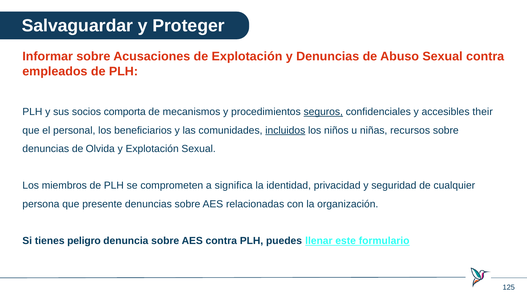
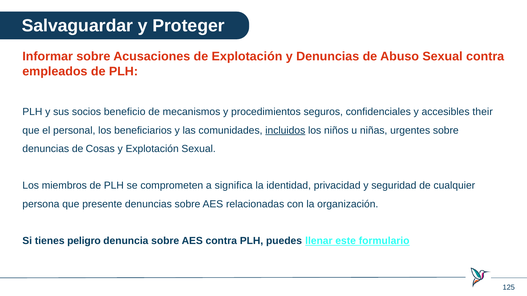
comporta: comporta -> beneficio (125, 112)
seguros underline: present -> none (323, 112)
recursos: recursos -> urgentes (410, 131)
Olvida: Olvida -> Cosas (100, 149)
